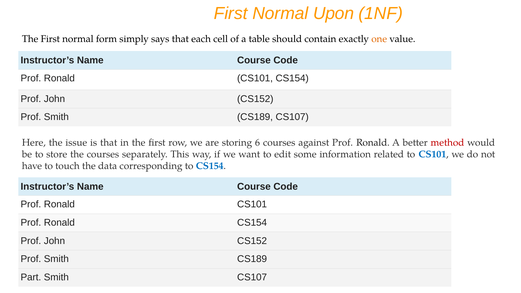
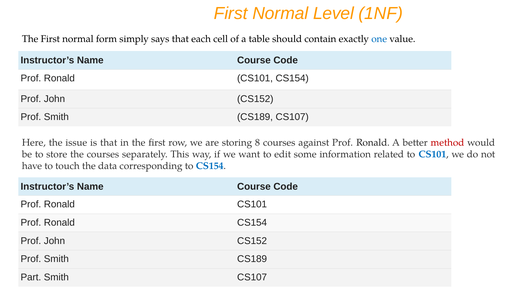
Upon: Upon -> Level (334, 14)
one colour: orange -> blue (379, 39)
6: 6 -> 8 (258, 143)
